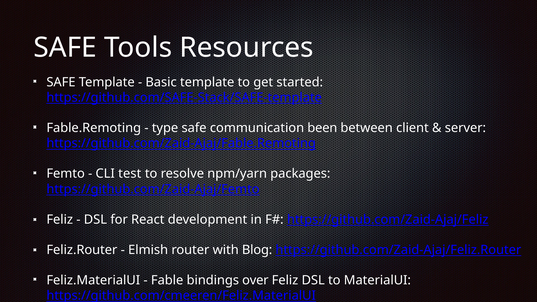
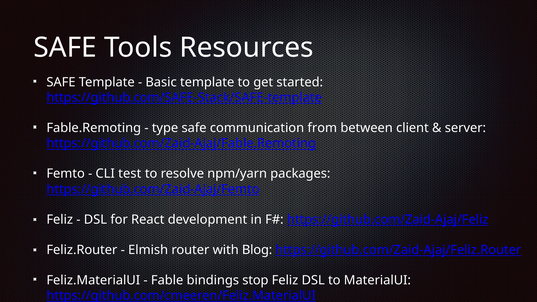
been: been -> from (322, 128)
over: over -> stop (255, 280)
